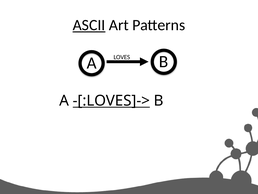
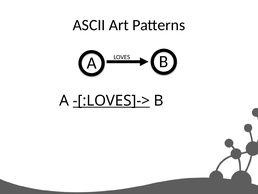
ASCII underline: present -> none (89, 25)
